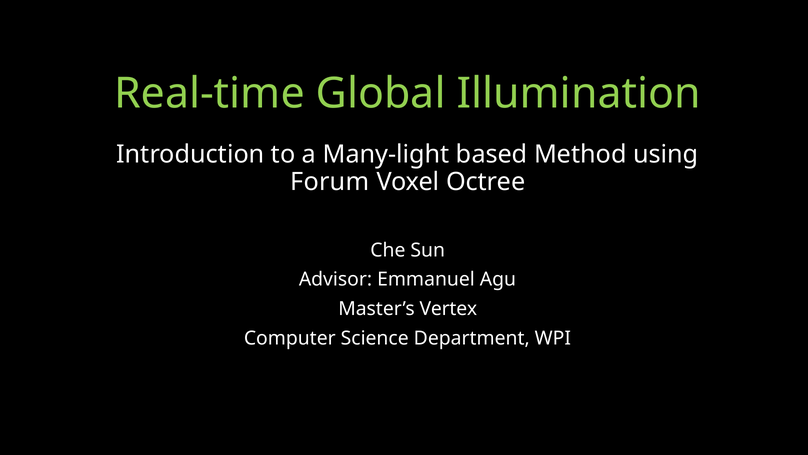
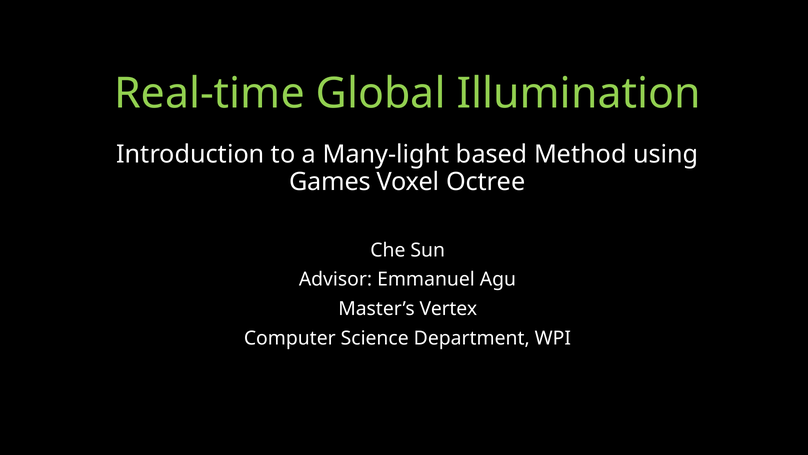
Forum: Forum -> Games (330, 182)
